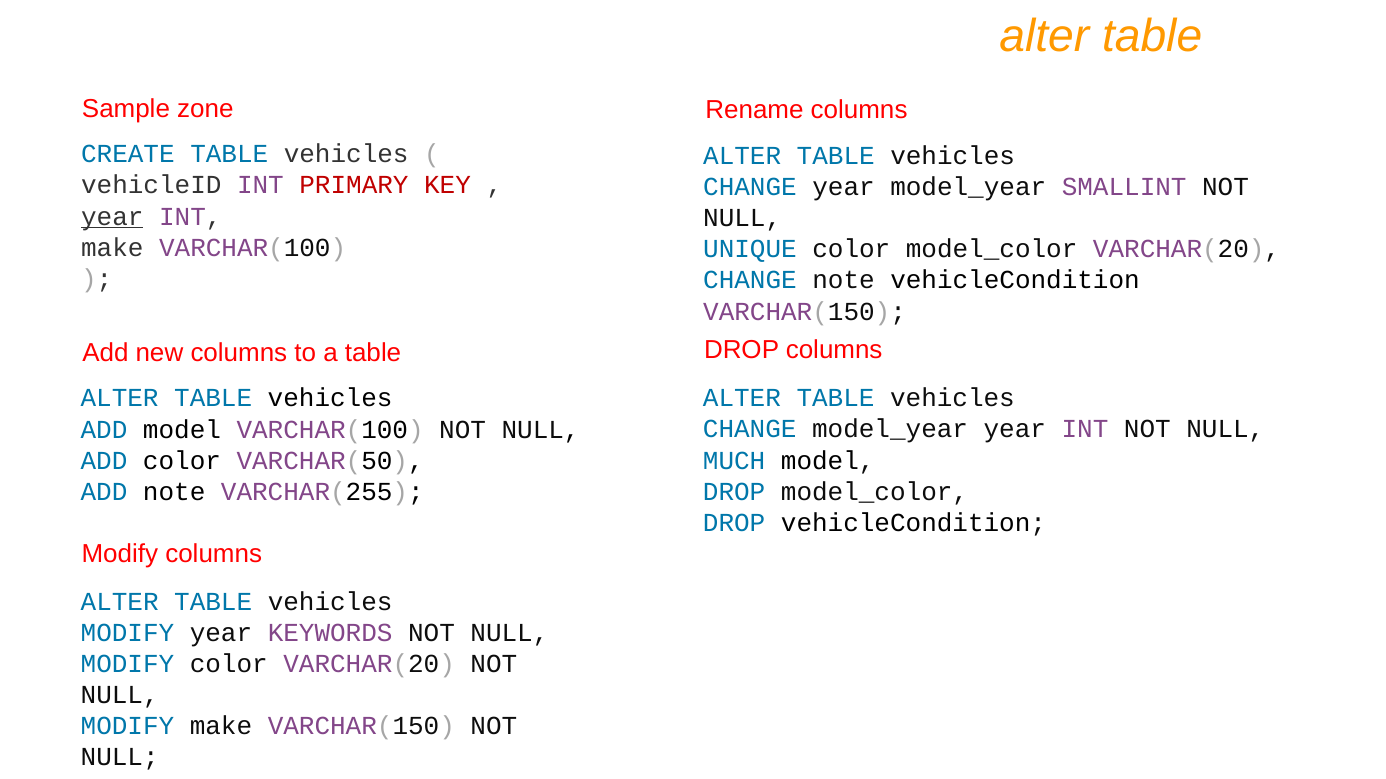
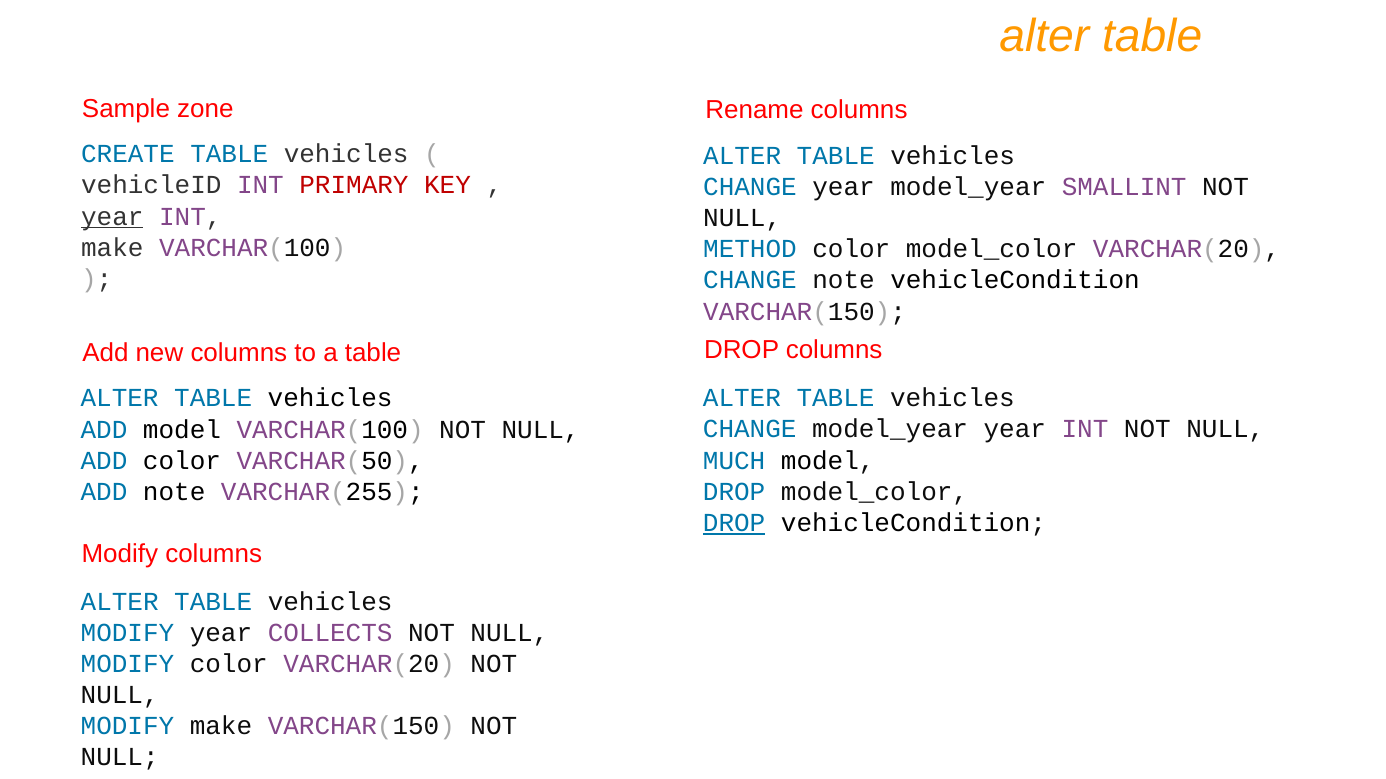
UNIQUE: UNIQUE -> METHOD (750, 249)
DROP underline: none -> present (734, 523)
KEYWORDS: KEYWORDS -> COLLECTS (330, 633)
